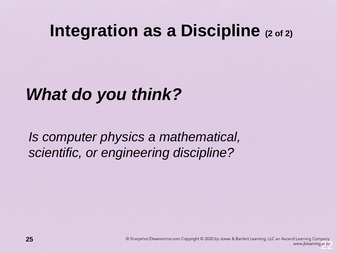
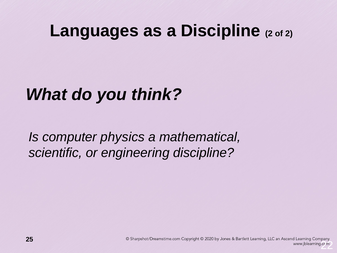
Integration: Integration -> Languages (94, 31)
